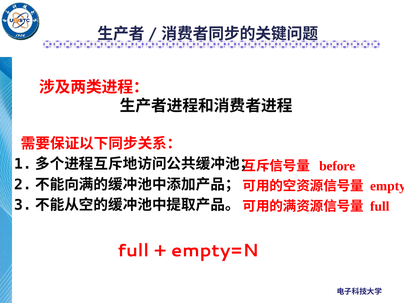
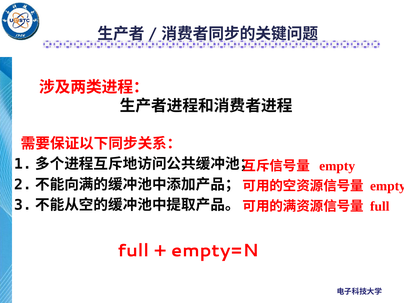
before: before -> empty (337, 166)
